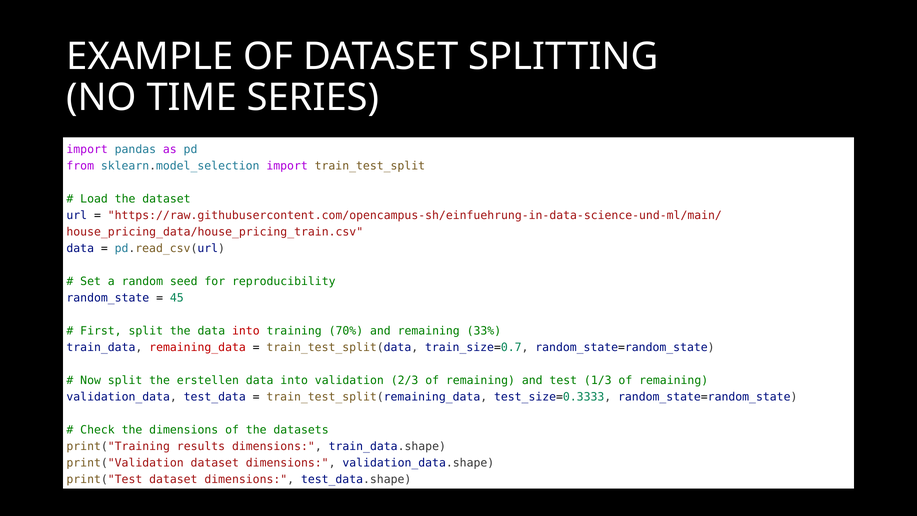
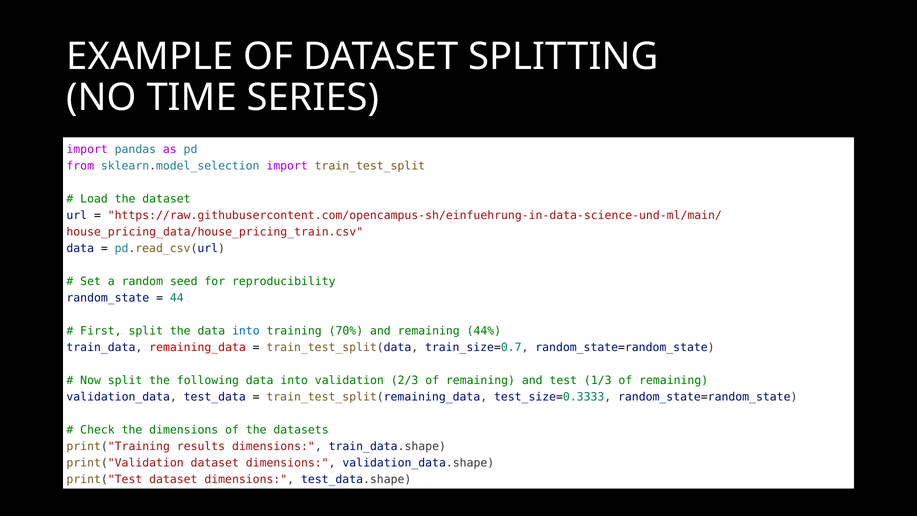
45: 45 -> 44 (177, 298)
into colour: red -> blue (246, 331)
33%: 33% -> 44% (484, 331)
erstellen: erstellen -> following (208, 381)
